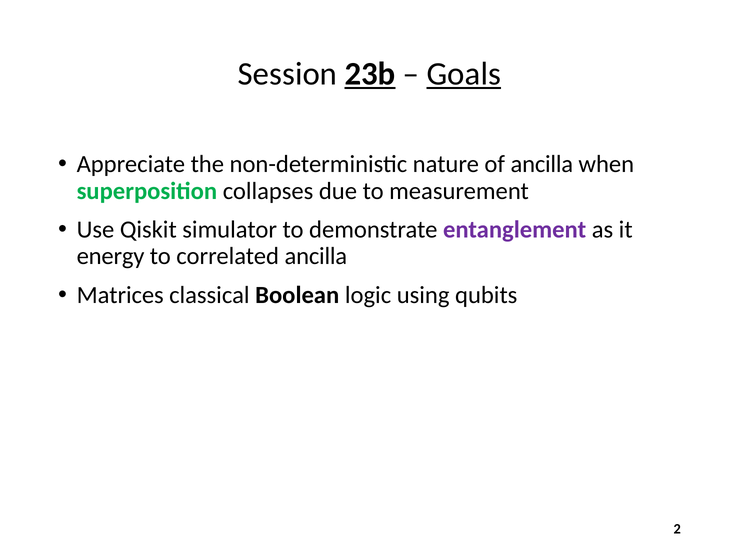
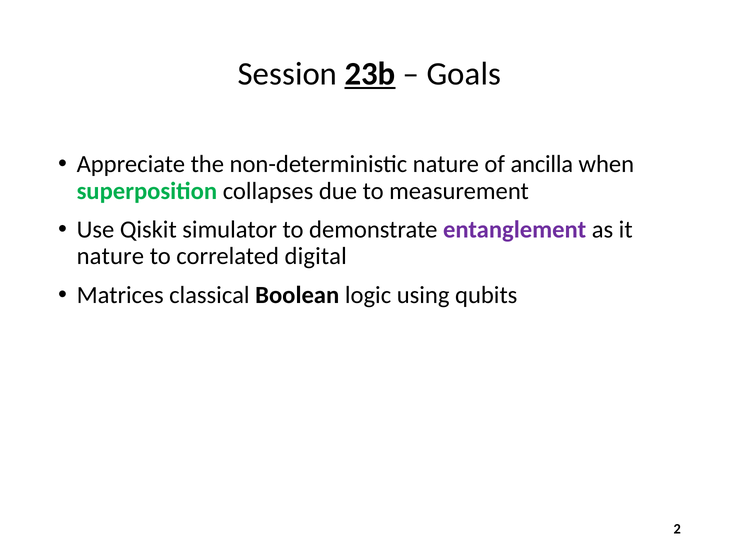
Goals underline: present -> none (464, 74)
energy: energy -> nature (110, 256)
correlated ancilla: ancilla -> digital (316, 256)
